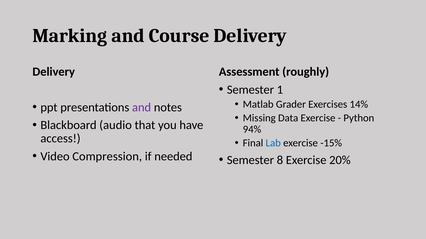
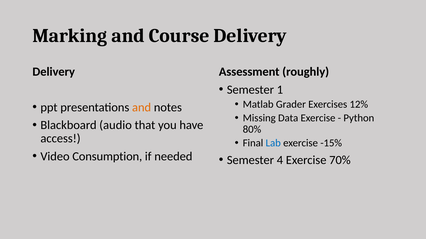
14%: 14% -> 12% (359, 105)
and colour: purple -> orange (142, 108)
94%: 94% -> 80% (252, 130)
Compression: Compression -> Consumption (107, 157)
8: 8 -> 4 (280, 160)
20%: 20% -> 70% (340, 160)
